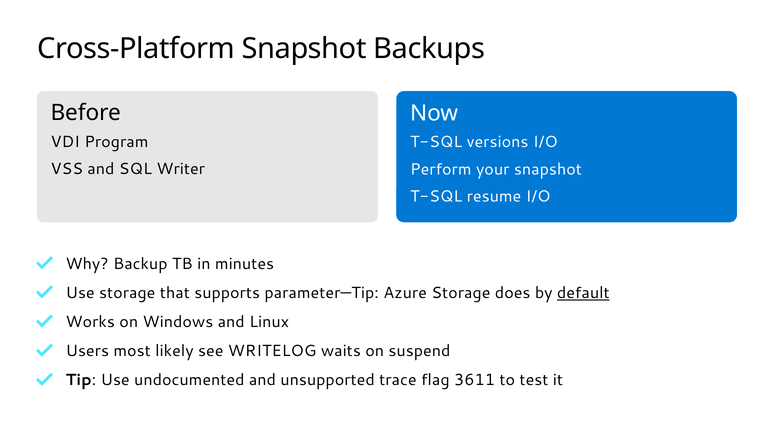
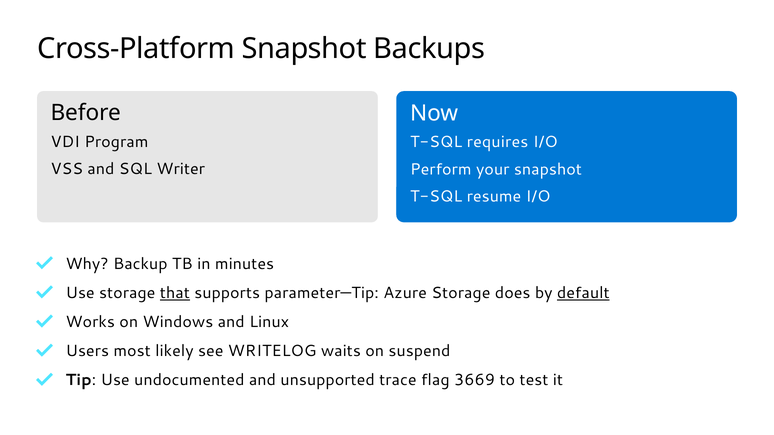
versions: versions -> requires (498, 142)
that underline: none -> present (175, 293)
3611: 3611 -> 3669 (475, 380)
